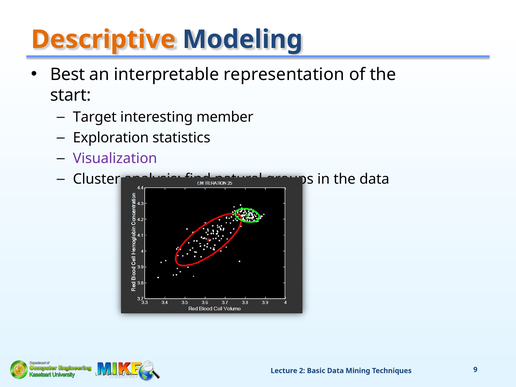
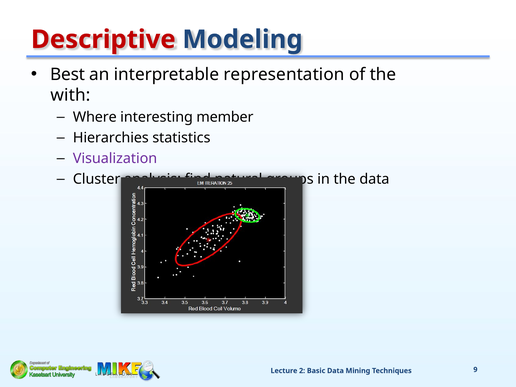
Descriptive colour: orange -> red (103, 39)
start: start -> with (70, 95)
Target: Target -> Where (95, 117)
Exploration: Exploration -> Hierarchies (111, 138)
